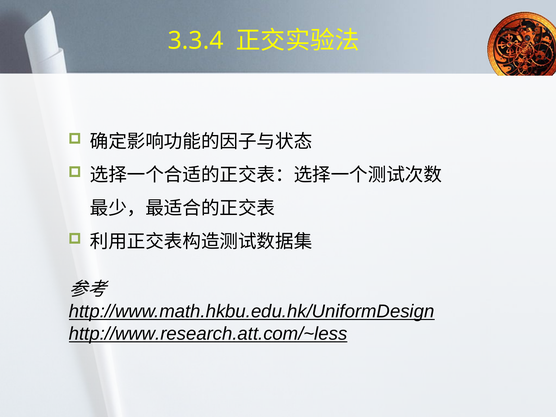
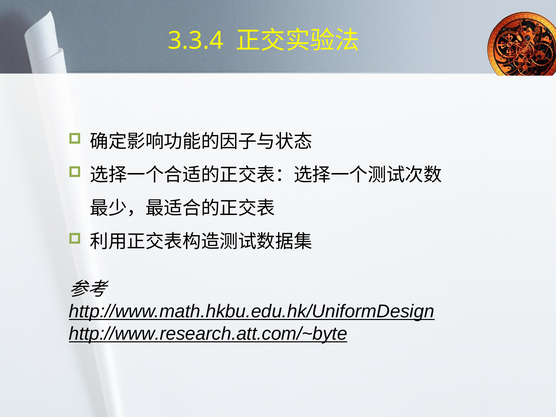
http://www.research.att.com/~less: http://www.research.att.com/~less -> http://www.research.att.com/~byte (208, 334)
